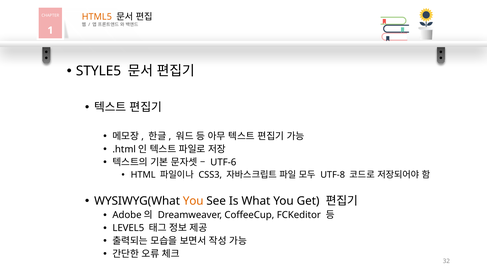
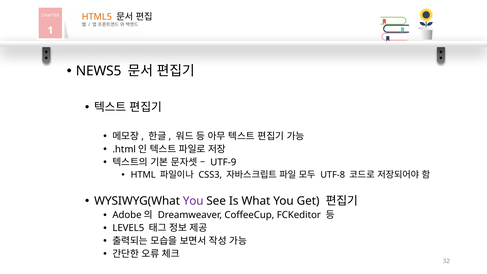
STYLE5: STYLE5 -> NEWS5 (99, 71)
UTF-6: UTF-6 -> UTF-9 (223, 162)
You colour: orange -> purple (193, 201)
